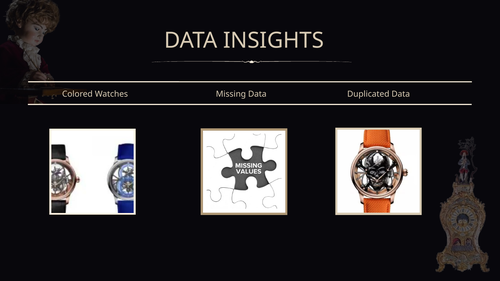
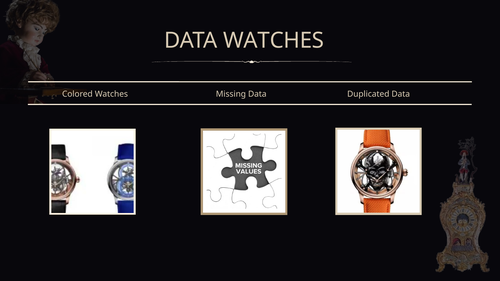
DATA INSIGHTS: INSIGHTS -> WATCHES (274, 41)
